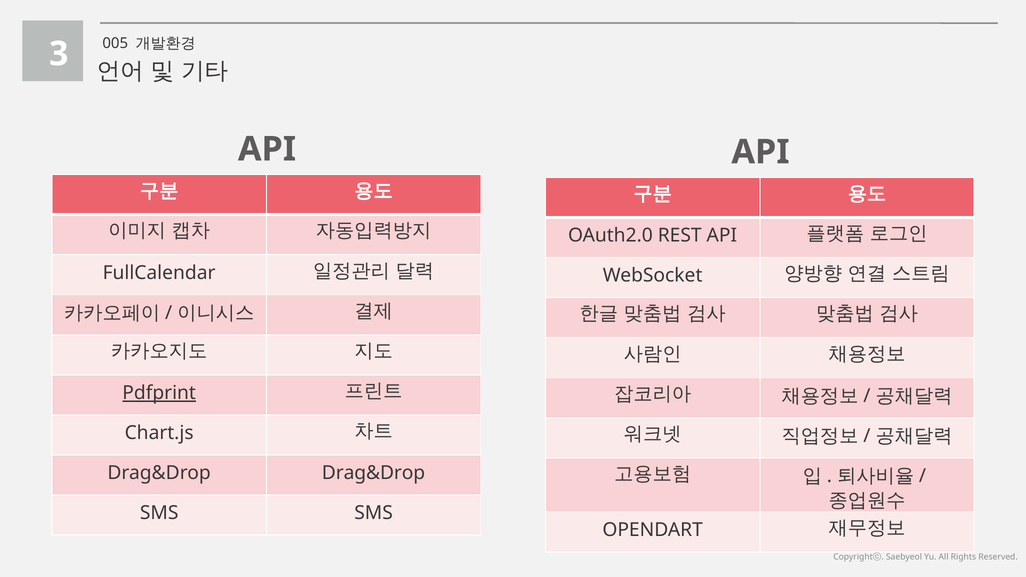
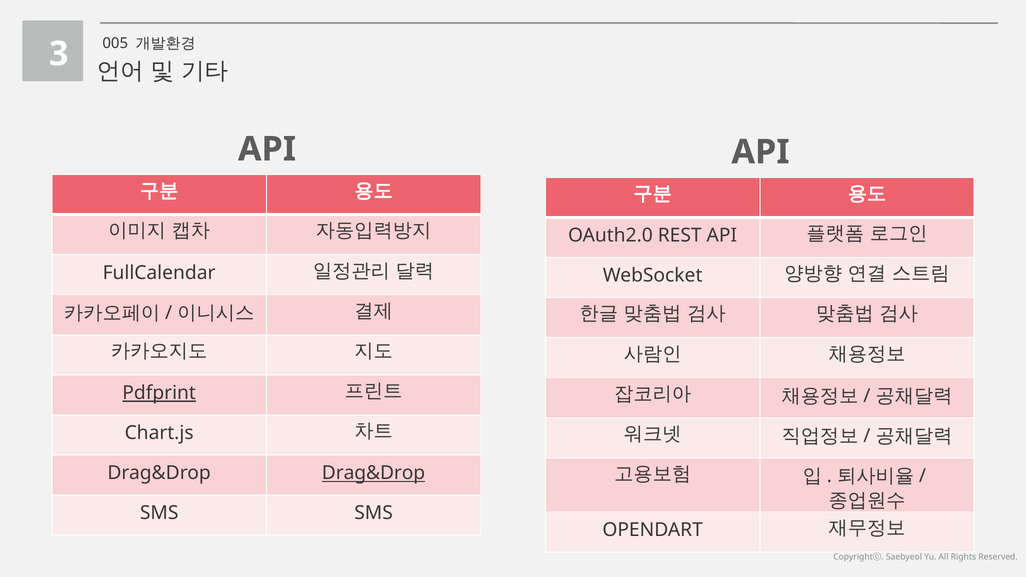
Drag&Drop underline: none -> present (374, 473)
